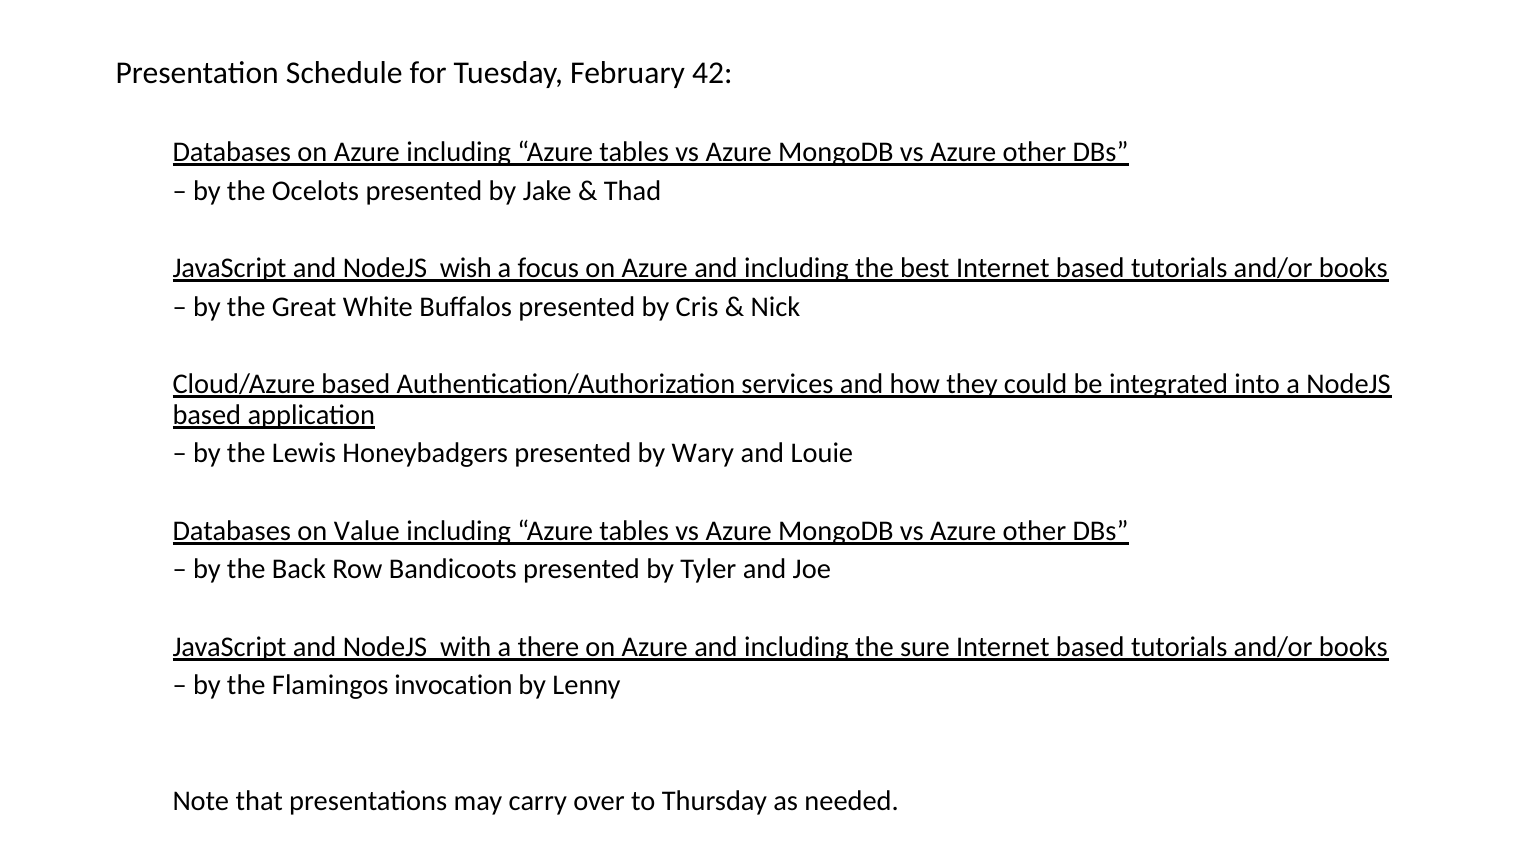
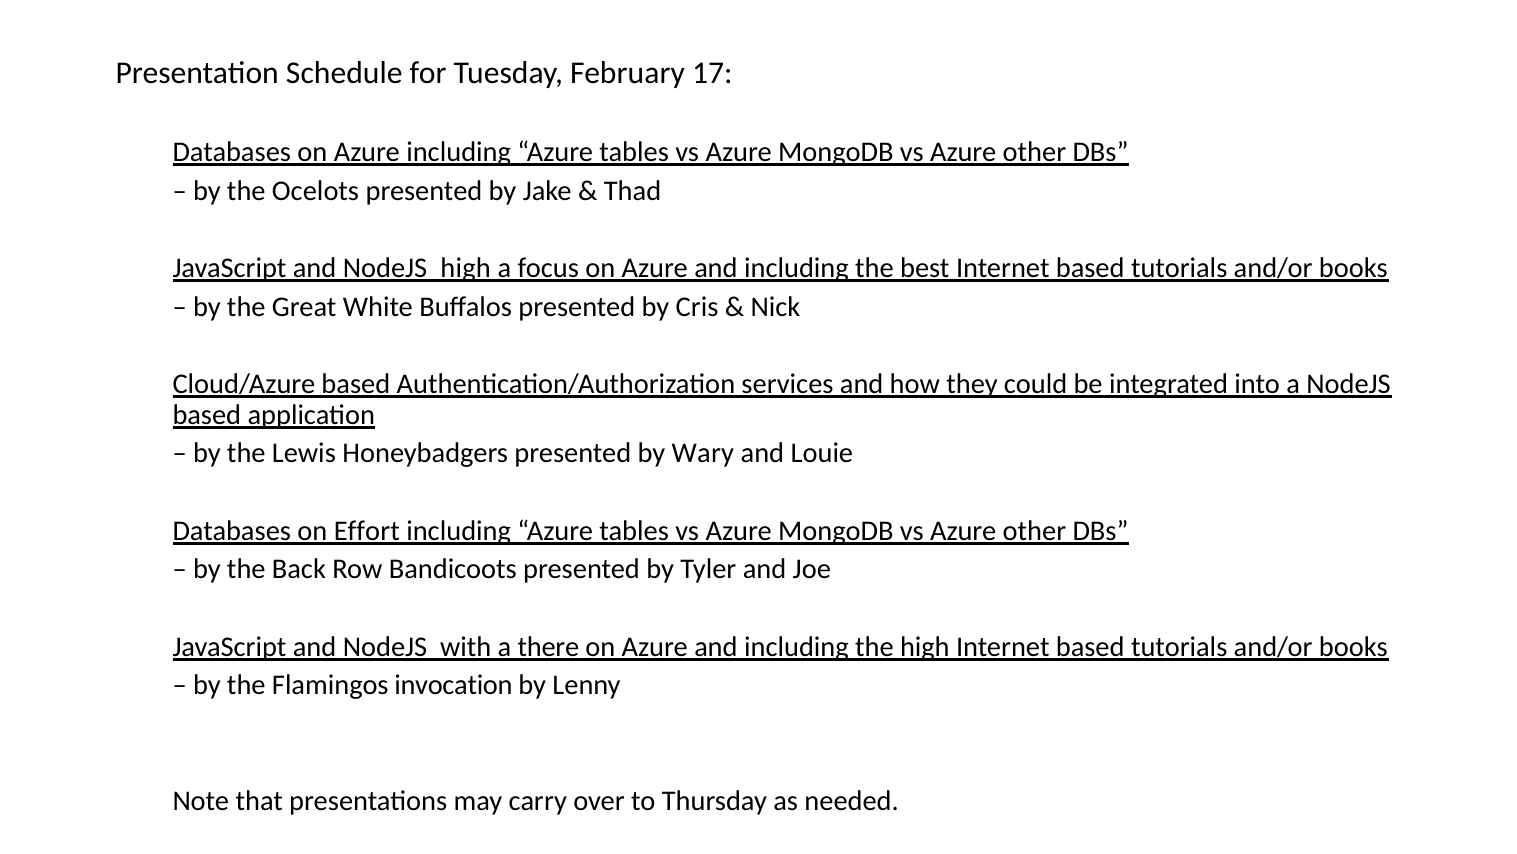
42: 42 -> 17 (712, 73)
NodeJS wish: wish -> high (466, 268)
Value: Value -> Effort (367, 530)
the sure: sure -> high (925, 646)
